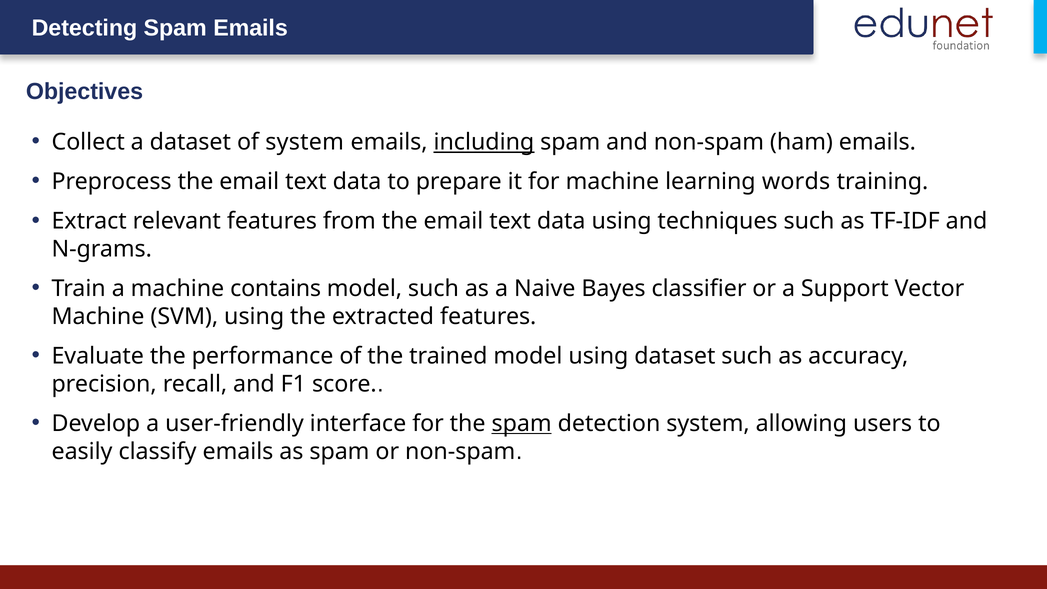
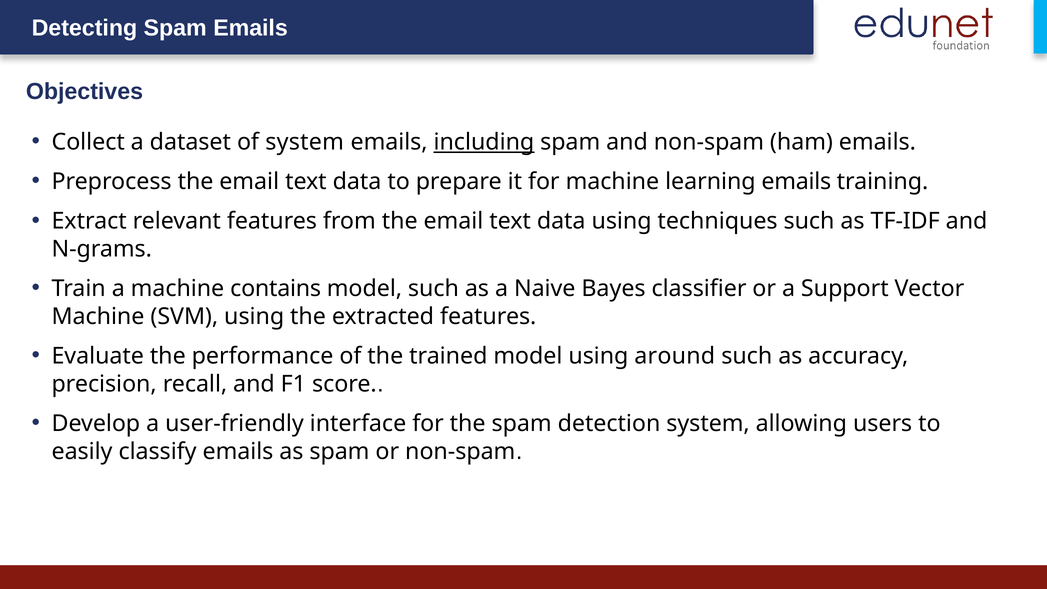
learning words: words -> emails (796, 182)
using dataset: dataset -> around (675, 356)
spam underline: present -> none (522, 423)
